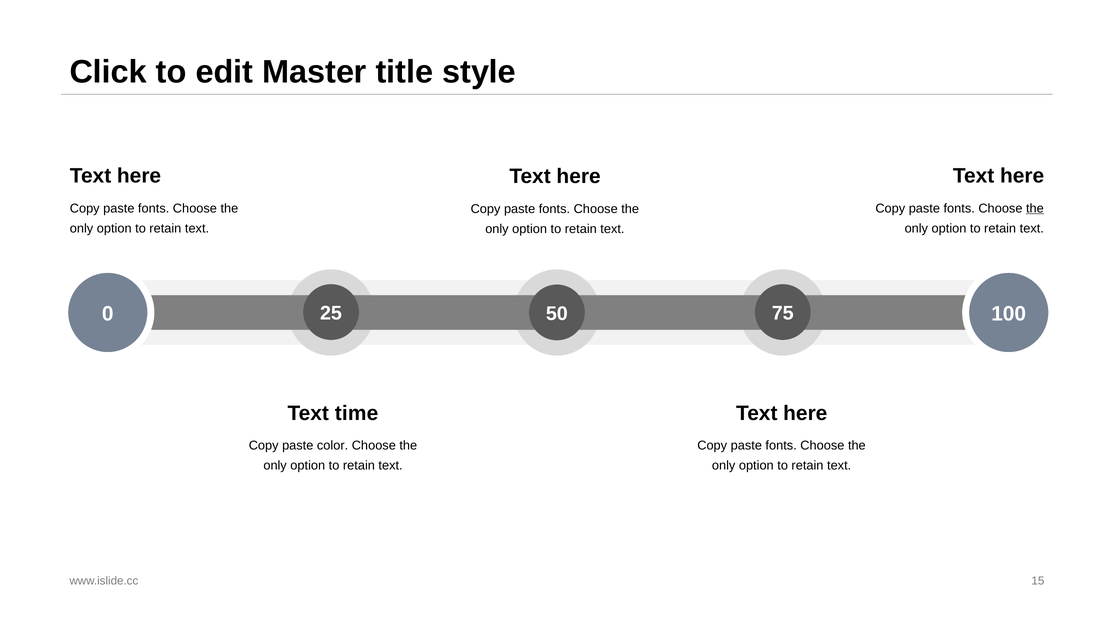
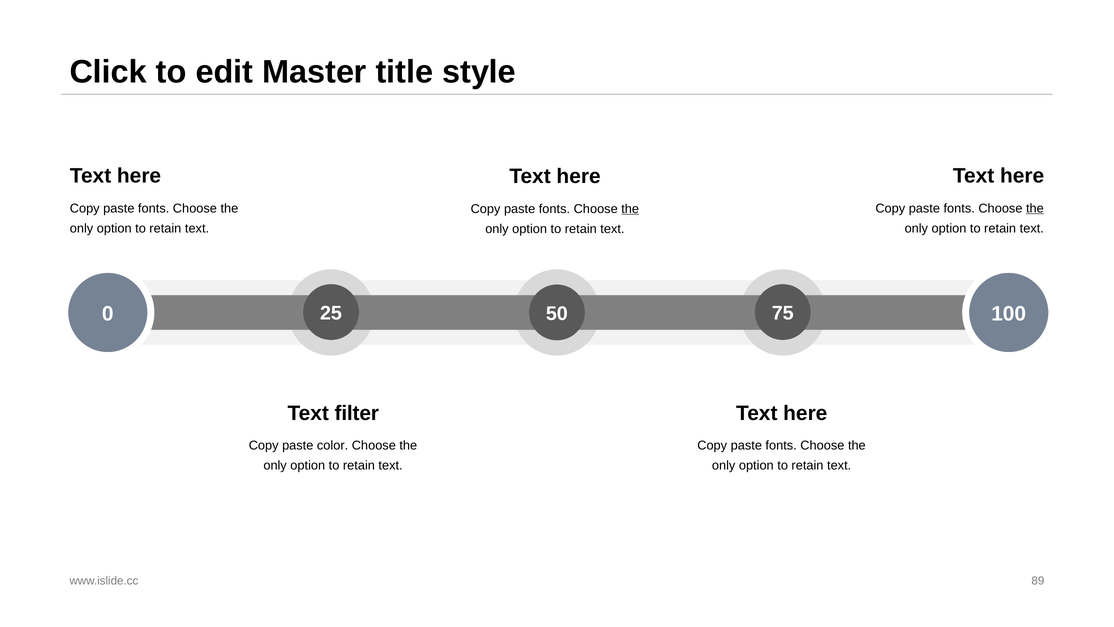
the underline: none -> present (630, 209)
time: time -> filter (357, 413)
15: 15 -> 89 (1038, 580)
